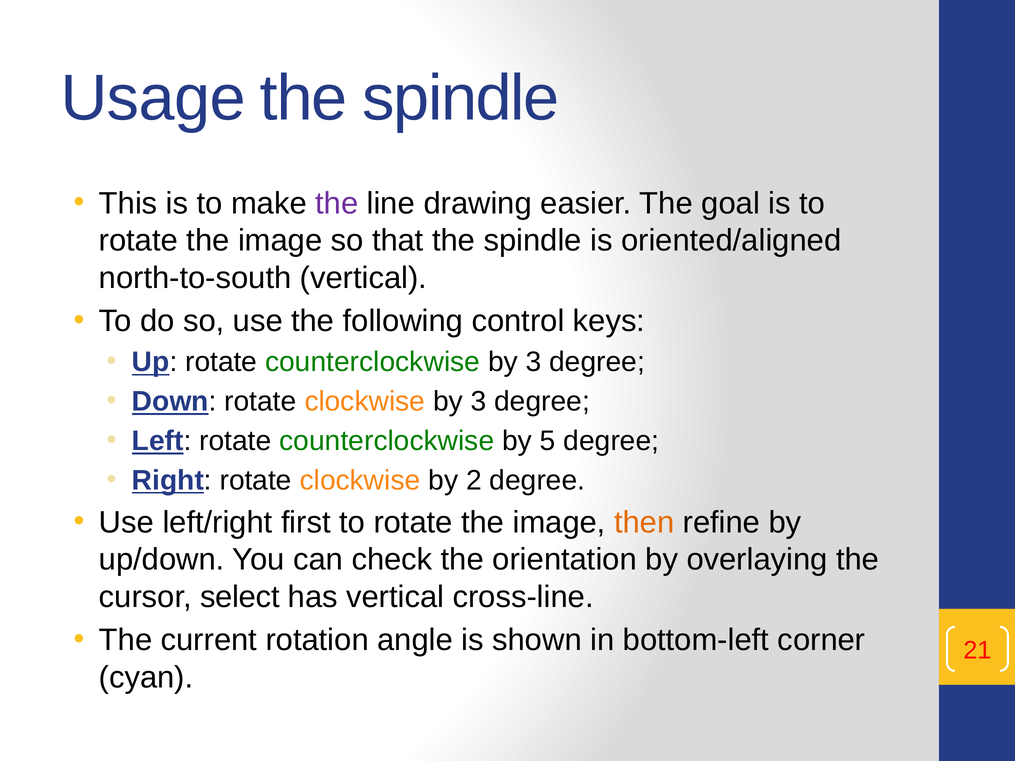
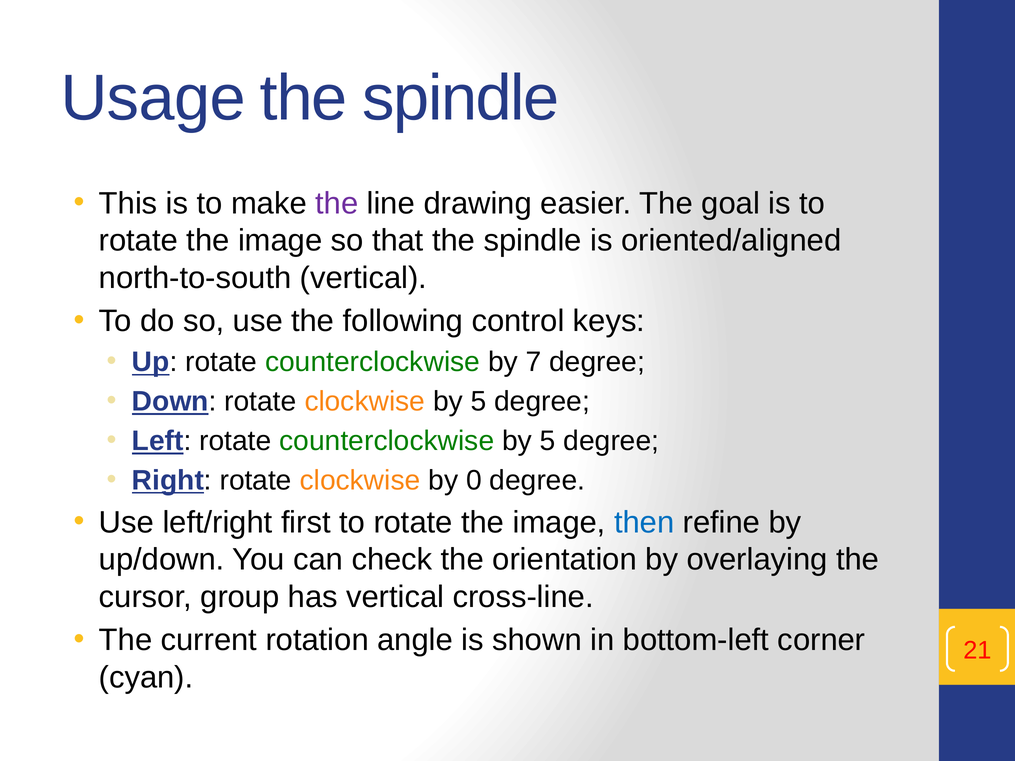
counterclockwise by 3: 3 -> 7 (534, 362)
clockwise by 3: 3 -> 5 (478, 402)
2: 2 -> 0 (474, 481)
then colour: orange -> blue (644, 523)
select: select -> group (240, 597)
